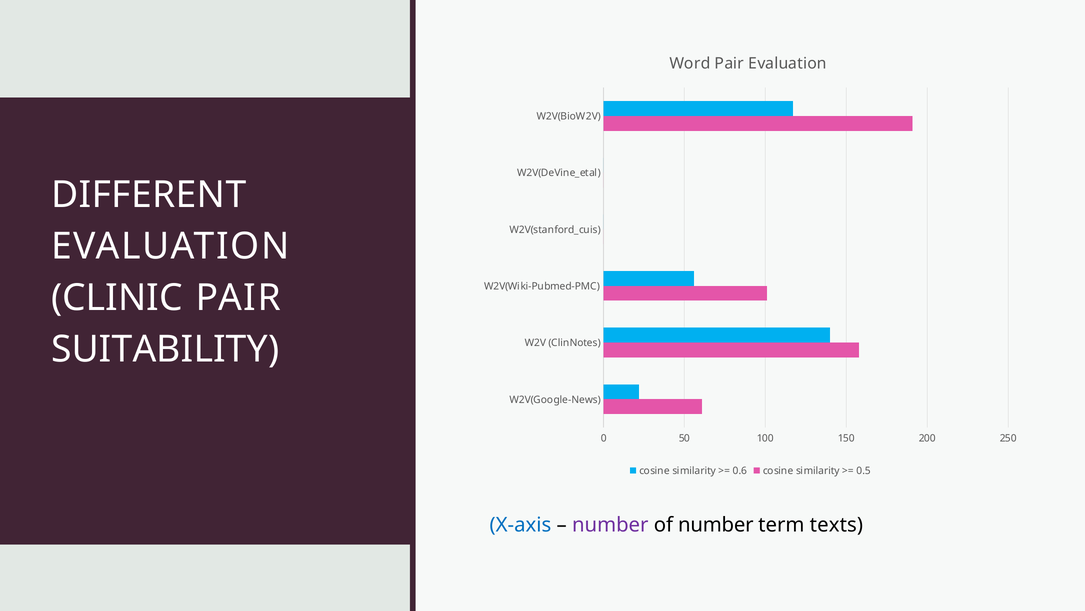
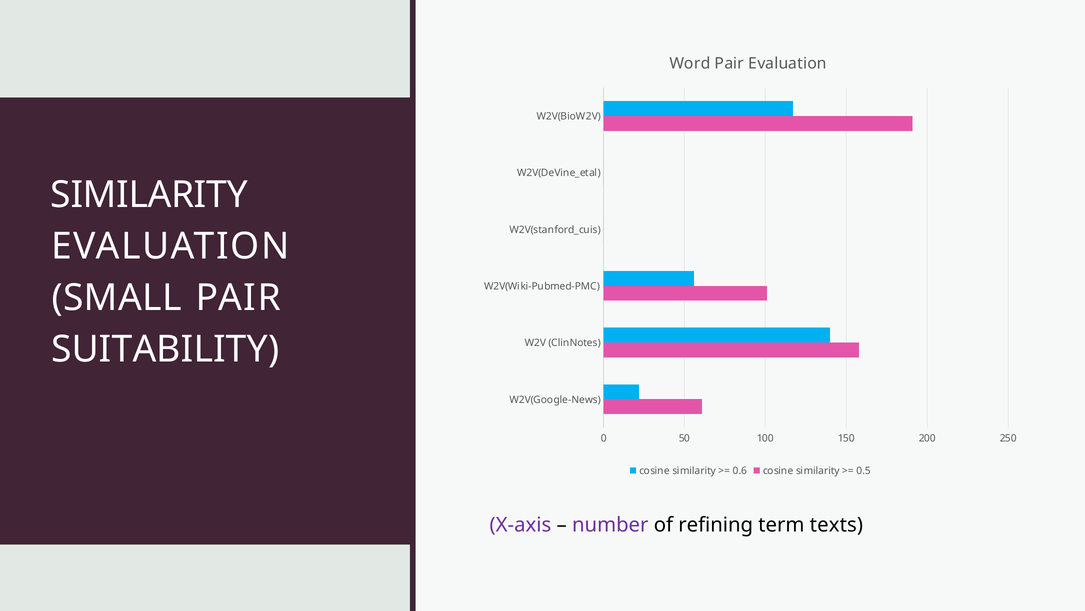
DIFFERENT: DIFFERENT -> SIMILARITY (149, 195)
CLINIC: CLINIC -> SMALL (117, 298)
X-axis colour: blue -> purple (520, 525)
of number: number -> refining (716, 525)
